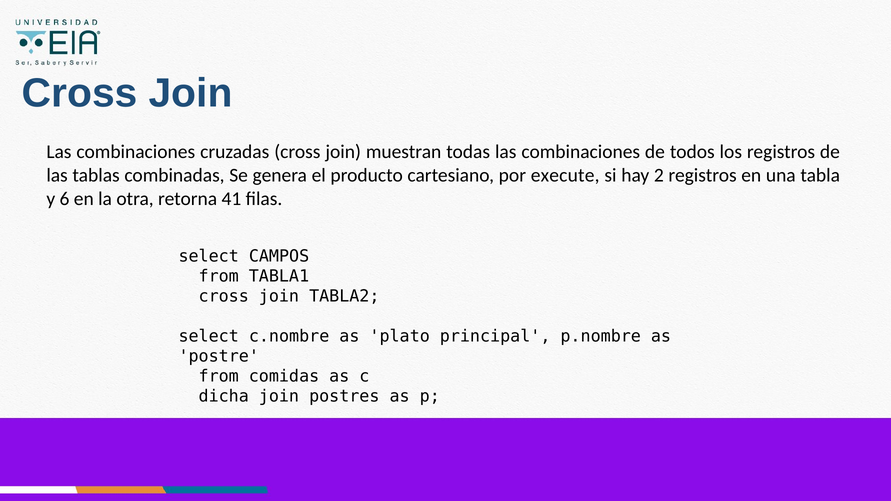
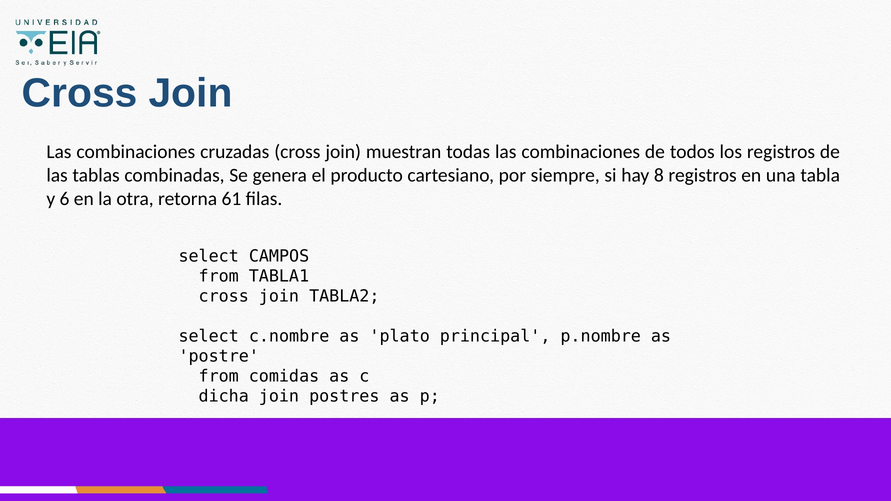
execute: execute -> siempre (565, 175)
2: 2 -> 8 (659, 175)
41: 41 -> 61 (231, 199)
